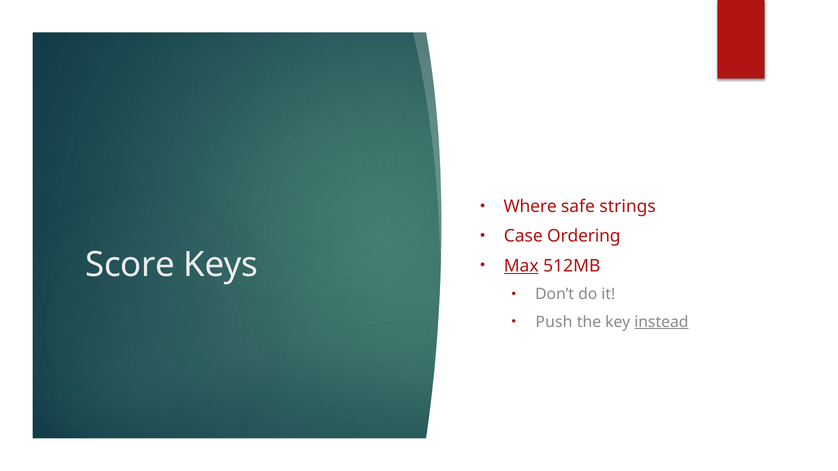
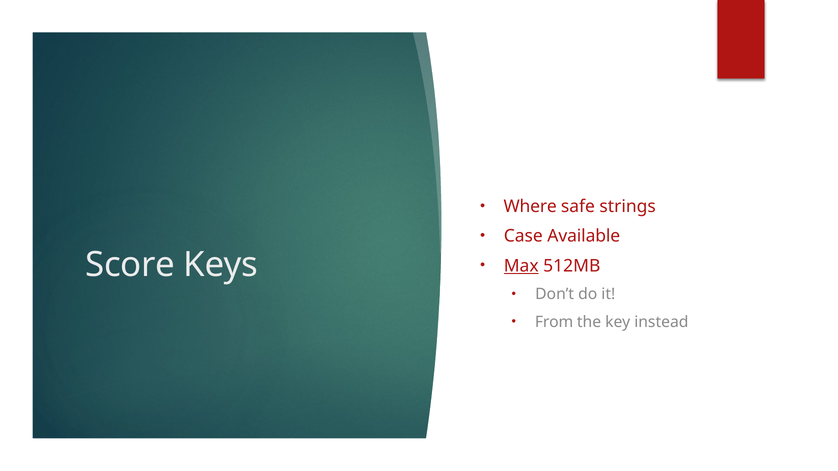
Ordering: Ordering -> Available (584, 236)
Push: Push -> From (554, 322)
instead underline: present -> none (661, 322)
